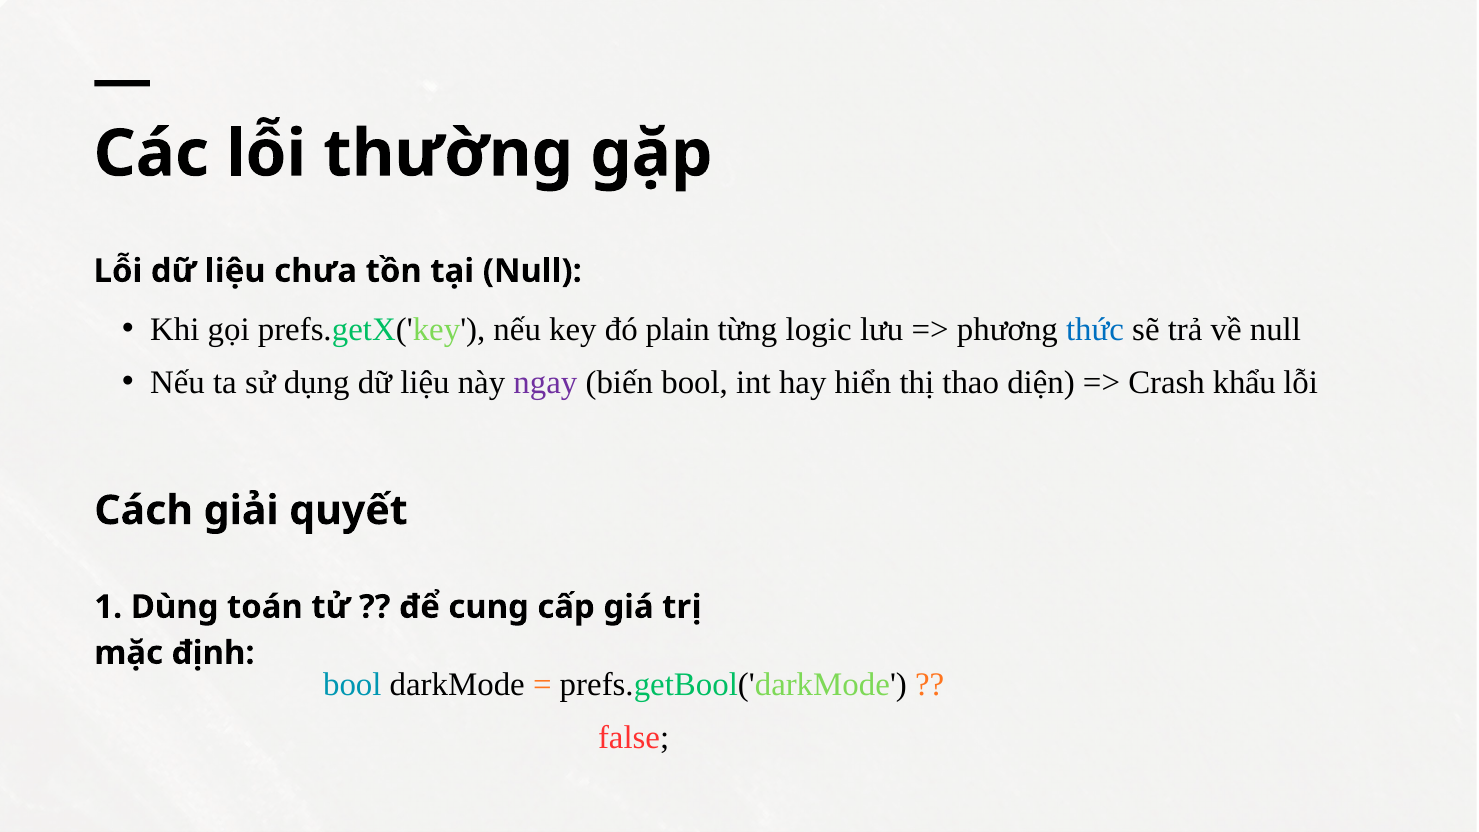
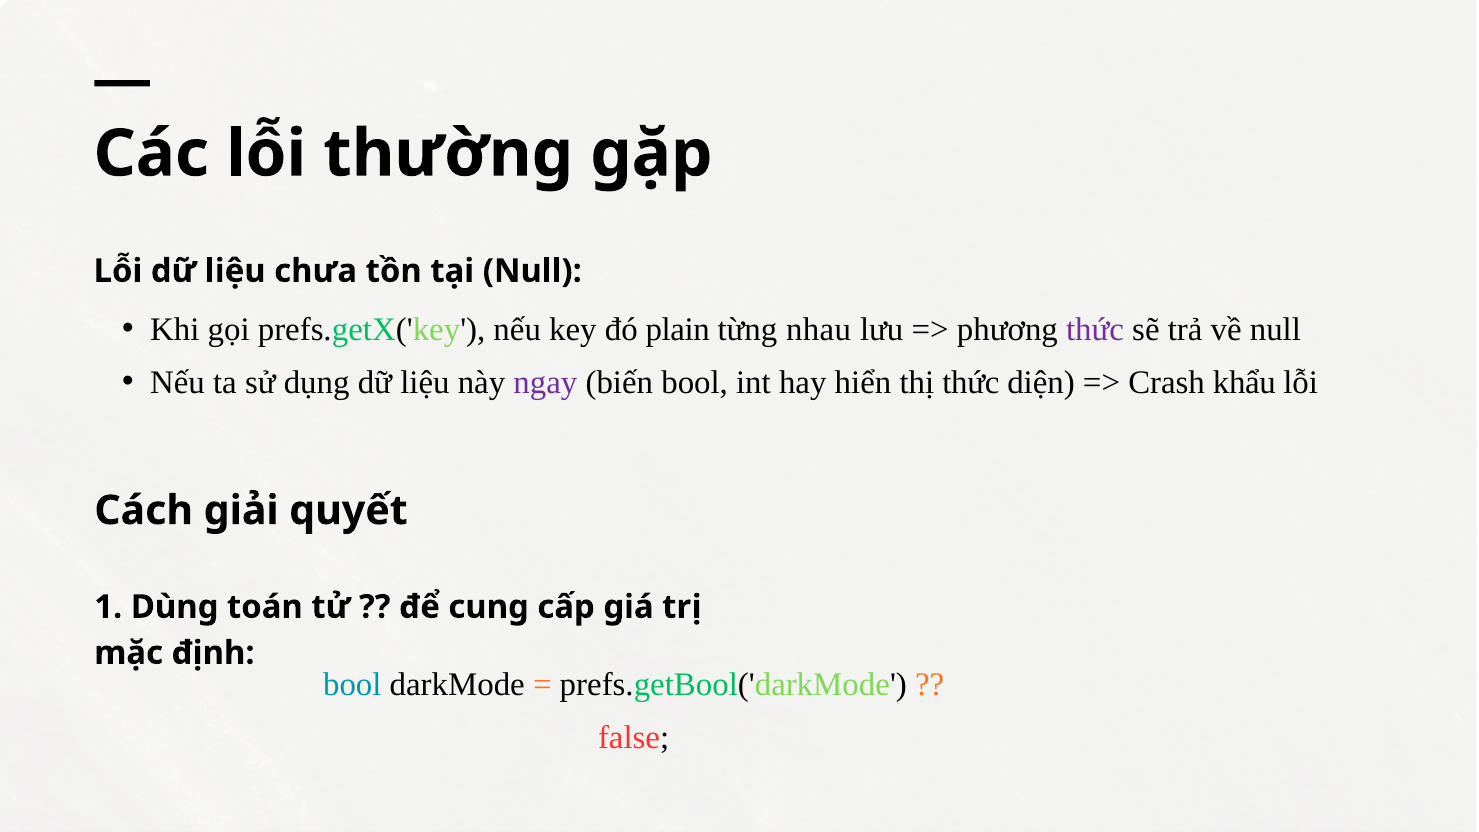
logic: logic -> nhau (819, 330)
thức colour: blue -> purple (1095, 330)
thị thao: thao -> thức (971, 382)
